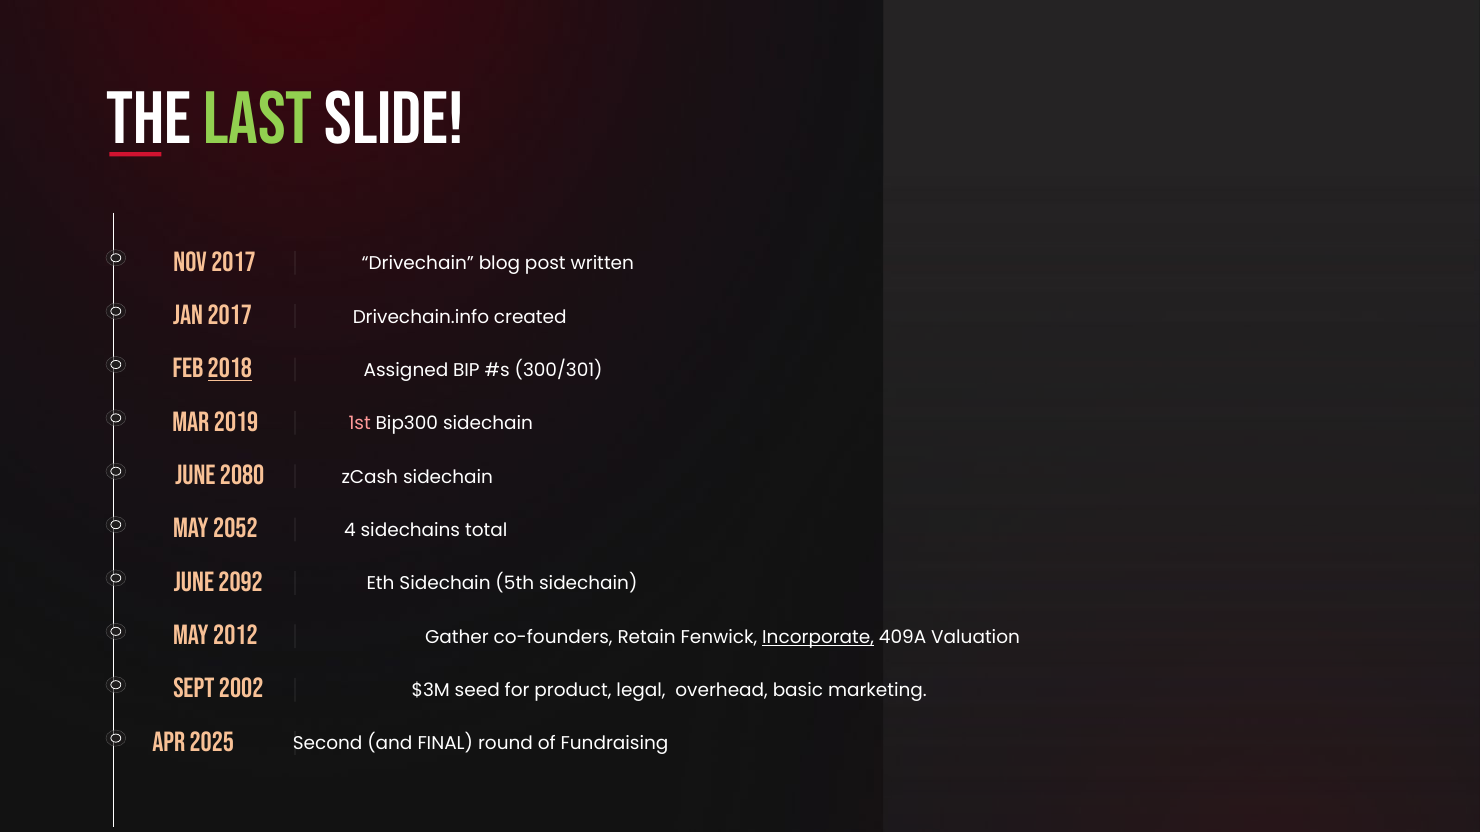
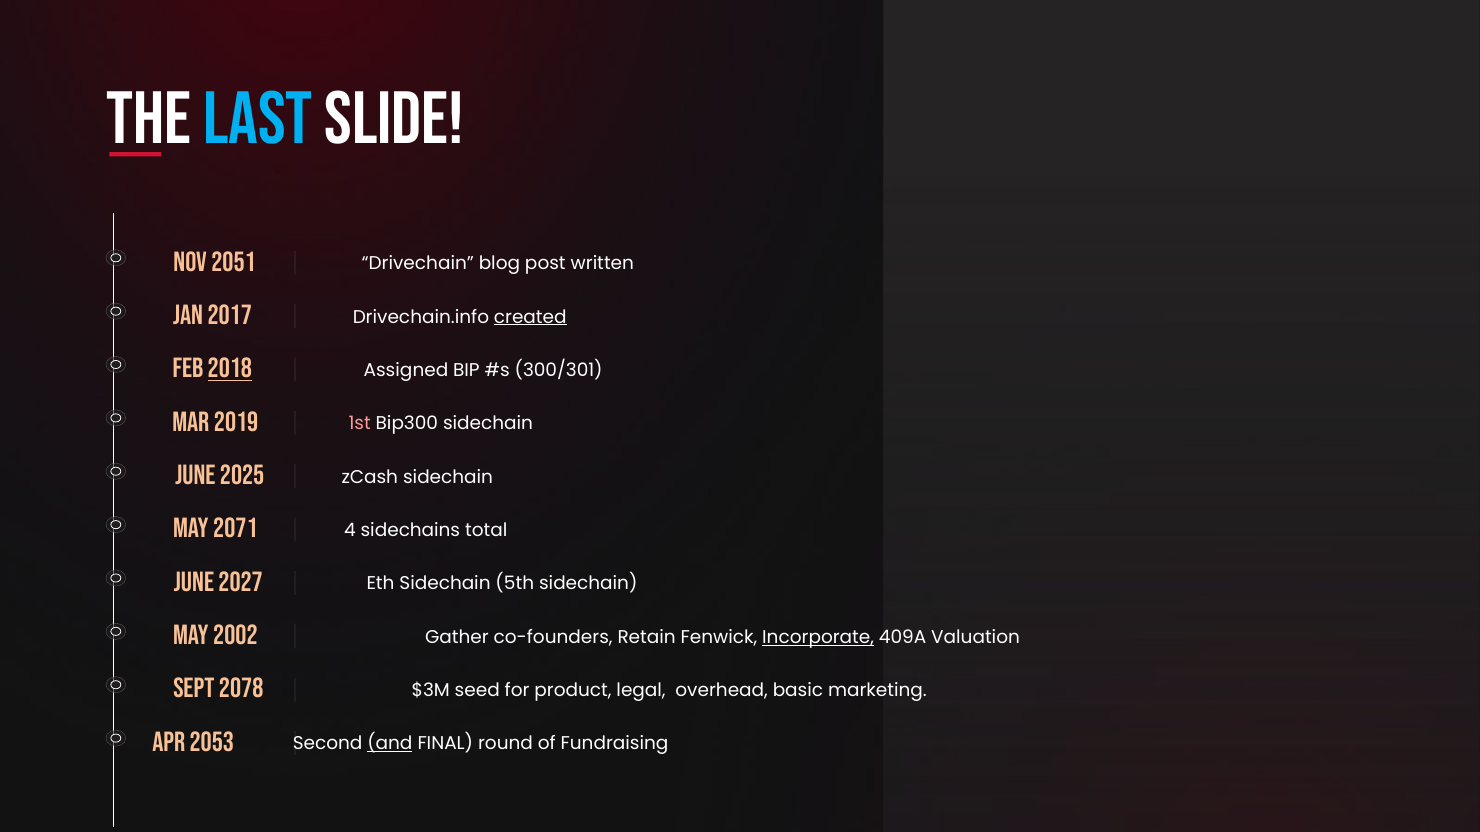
Last colour: light green -> light blue (258, 119)
Nov 2017: 2017 -> 2051 (234, 262)
created underline: none -> present (530, 317)
2080: 2080 -> 2025 (242, 476)
2052: 2052 -> 2071 (235, 529)
2092: 2092 -> 2027 (241, 582)
2012: 2012 -> 2002 (235, 636)
2002: 2002 -> 2078 (241, 689)
2025: 2025 -> 2053 (212, 743)
and underline: none -> present (390, 744)
